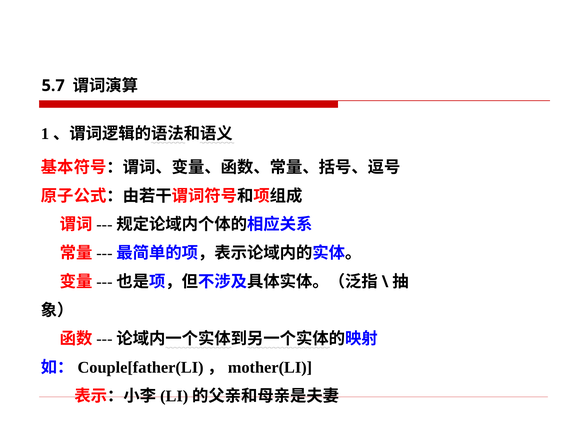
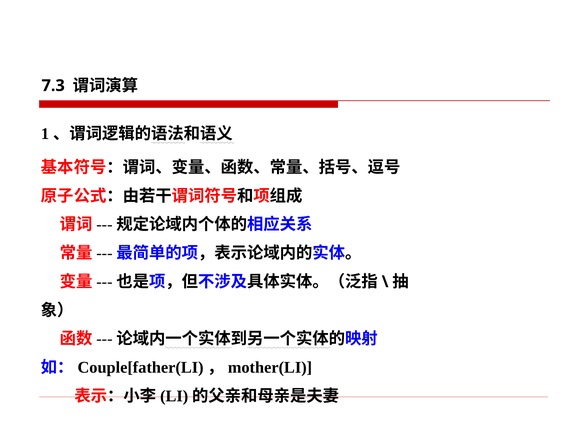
5.7: 5.7 -> 7.3 (53, 85)
